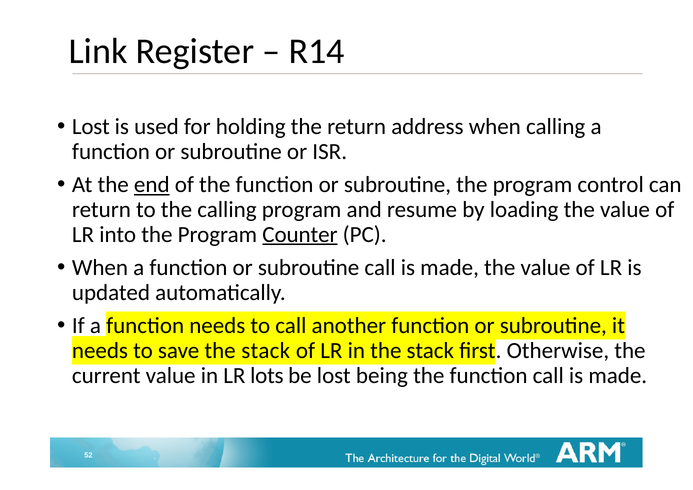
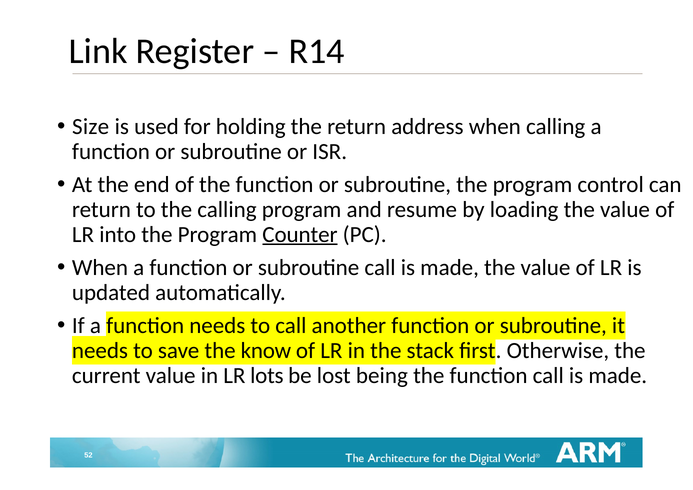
Lost: Lost -> Size (91, 127)
end underline: present -> none (152, 185)
save the stack: stack -> know (266, 350)
